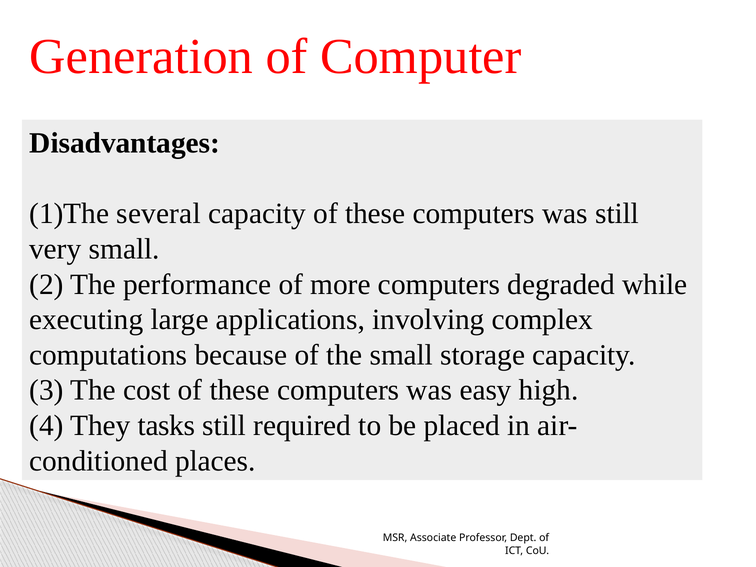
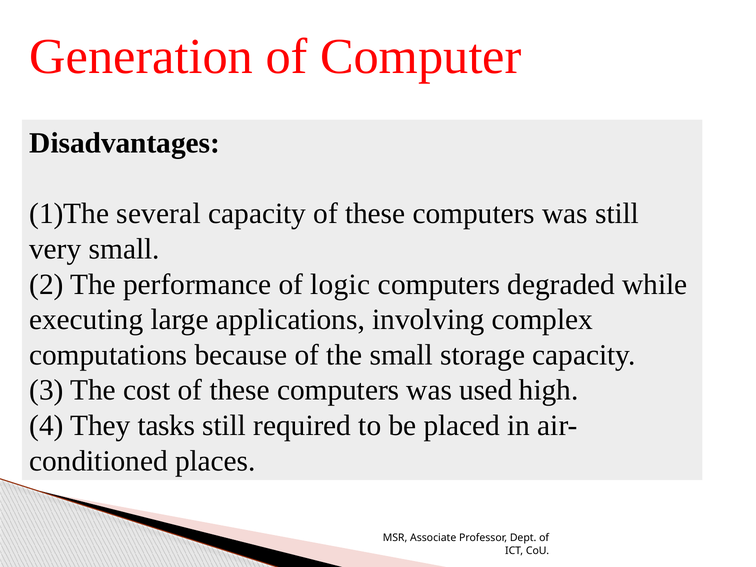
more: more -> logic (340, 284)
easy: easy -> used (486, 390)
